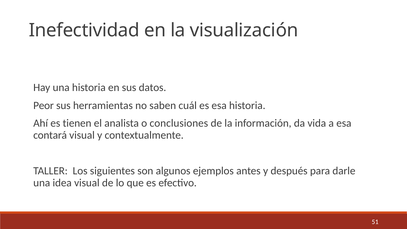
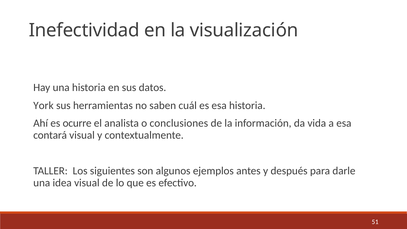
Peor: Peor -> York (43, 105)
tienen: tienen -> ocurre (77, 123)
